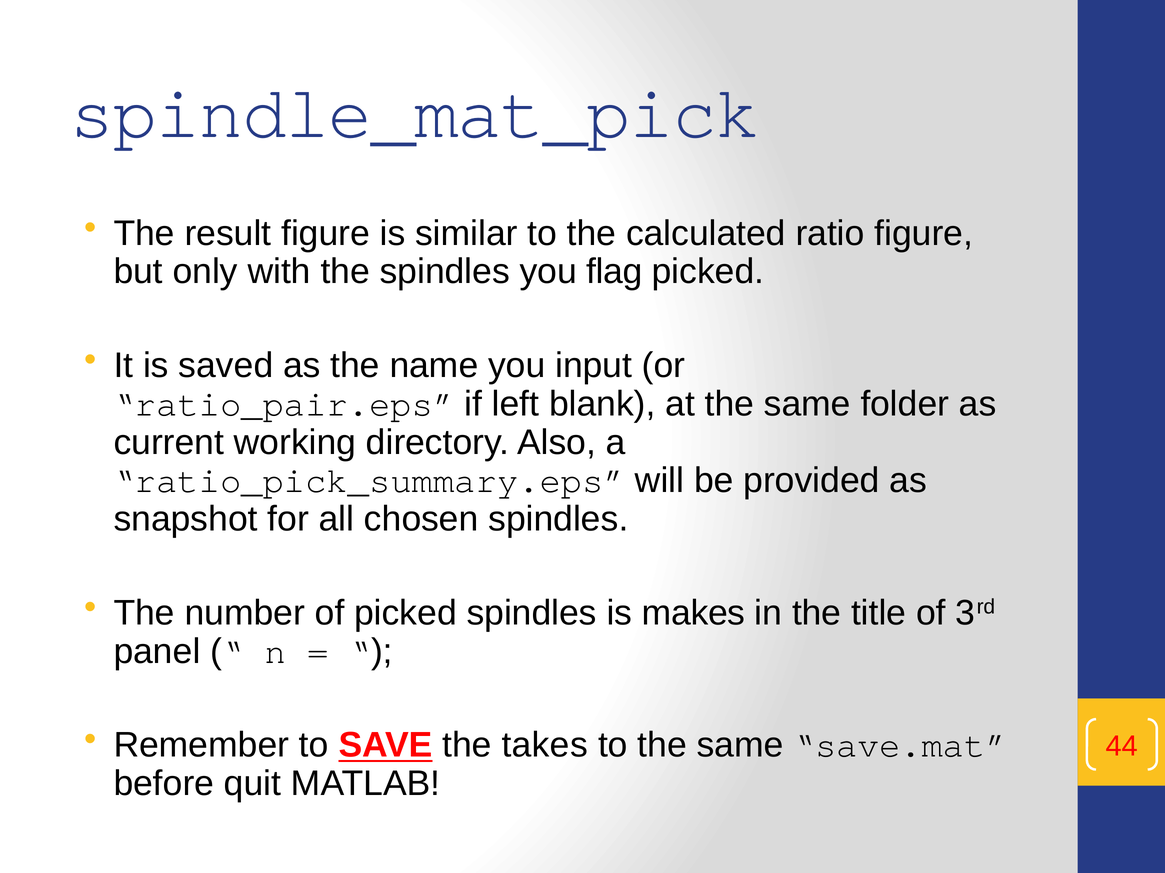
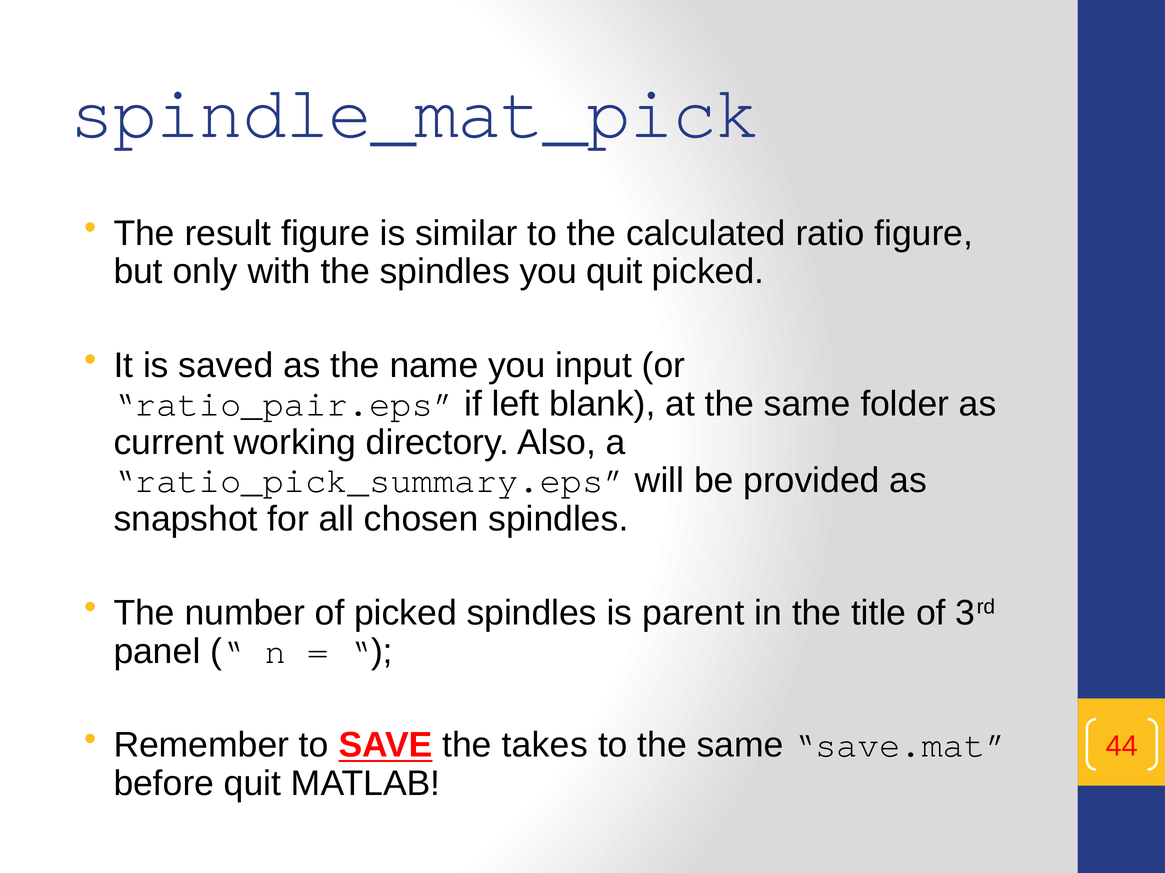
you flag: flag -> quit (614, 272)
makes: makes -> parent (693, 614)
